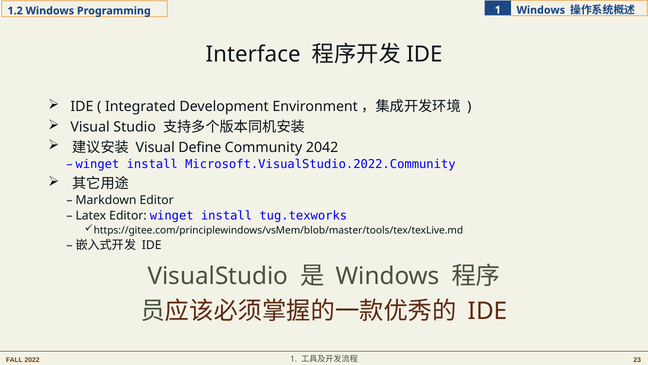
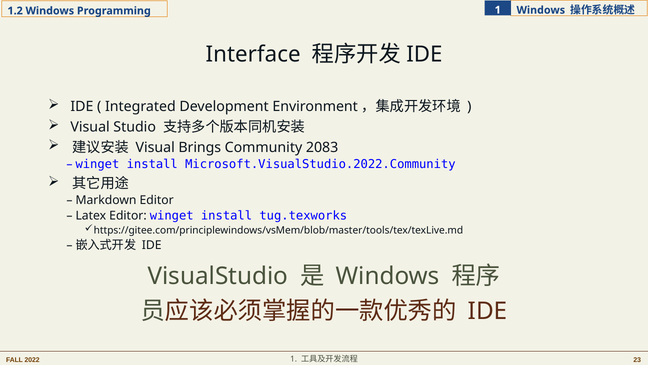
Define: Define -> Brings (200, 147)
2042: 2042 -> 2083 (322, 147)
